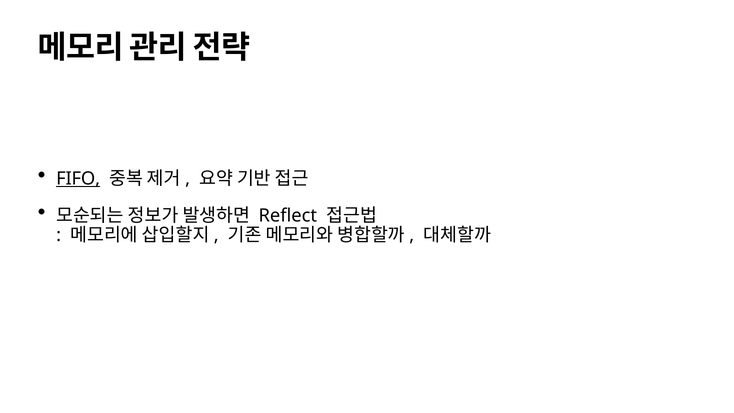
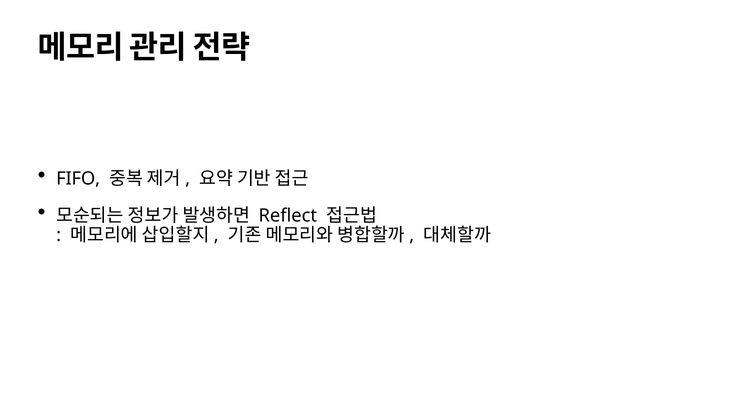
FIFO underline: present -> none (78, 178)
